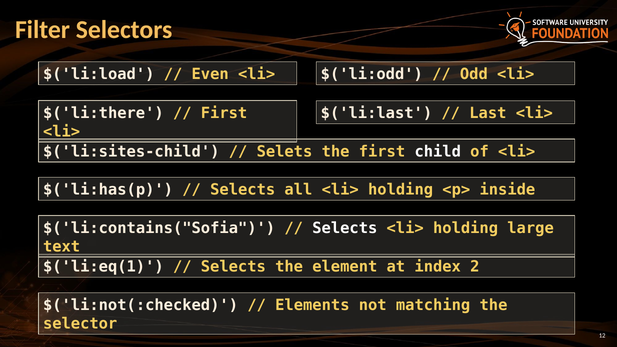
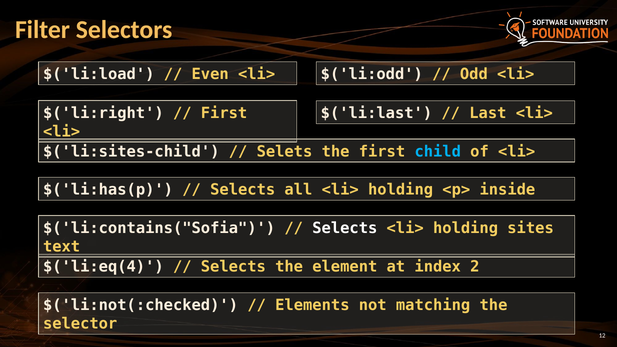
$('li:there: $('li:there -> $('li:right (103, 113)
child colour: white -> light blue (438, 152)
large: large -> sites (531, 228)
$('li:eq(1: $('li:eq(1 -> $('li:eq(4 (103, 267)
